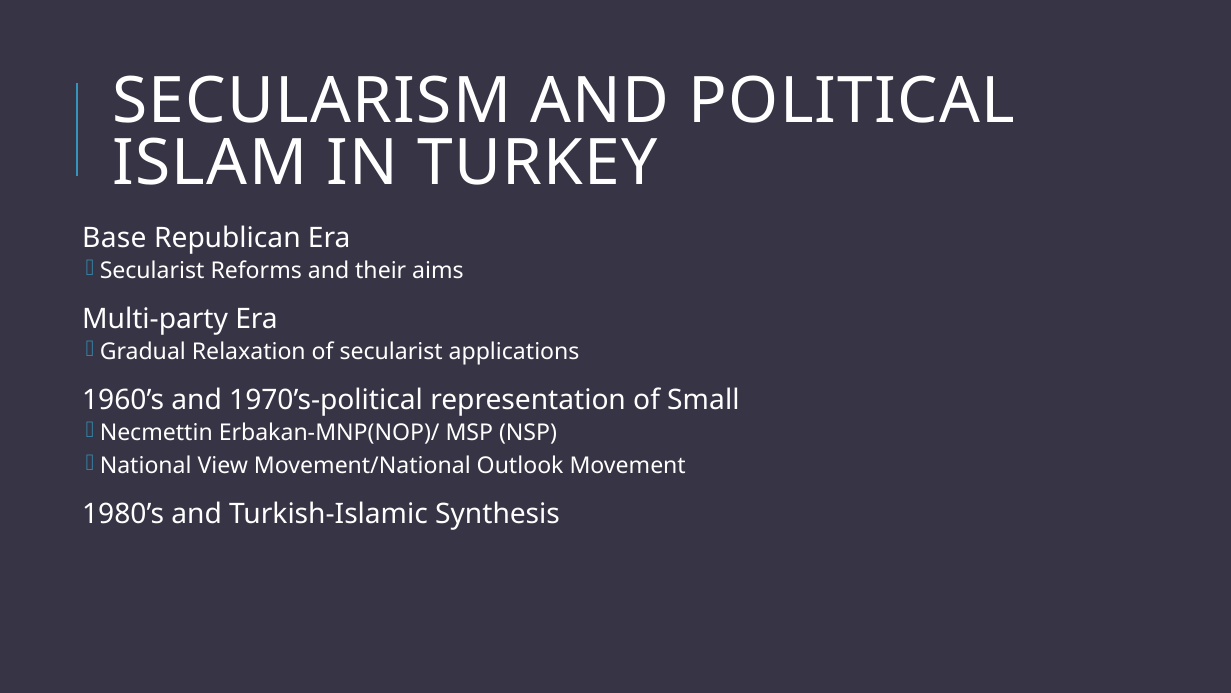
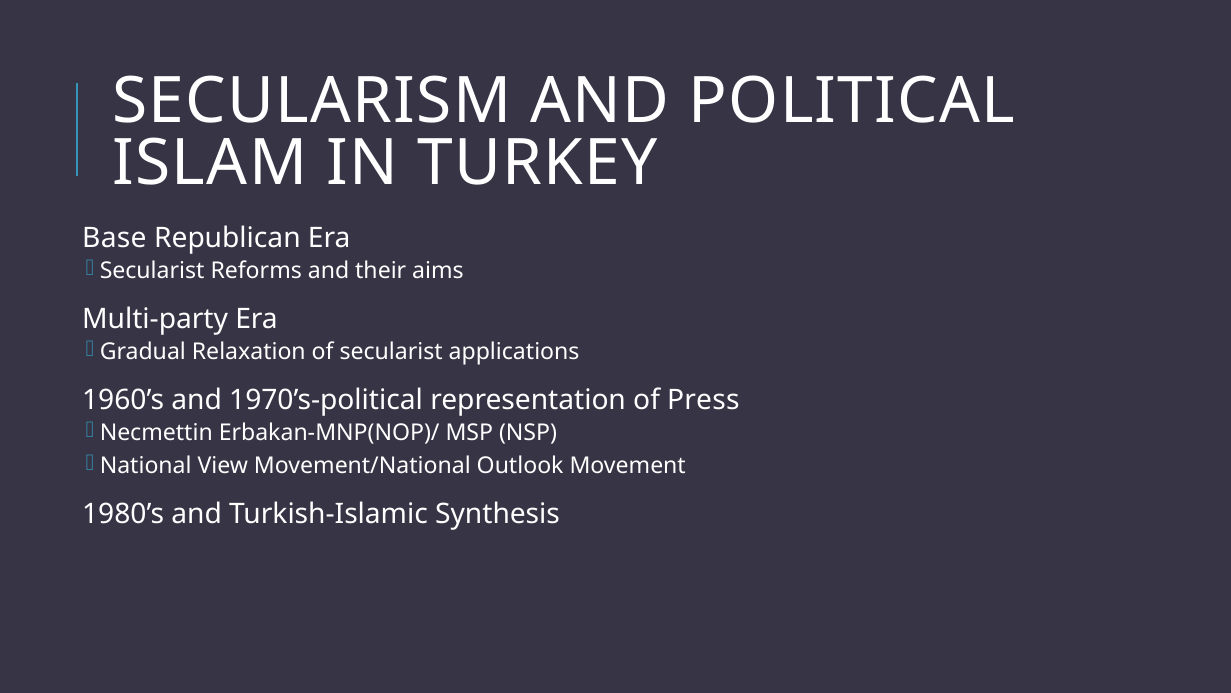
Small: Small -> Press (703, 400)
